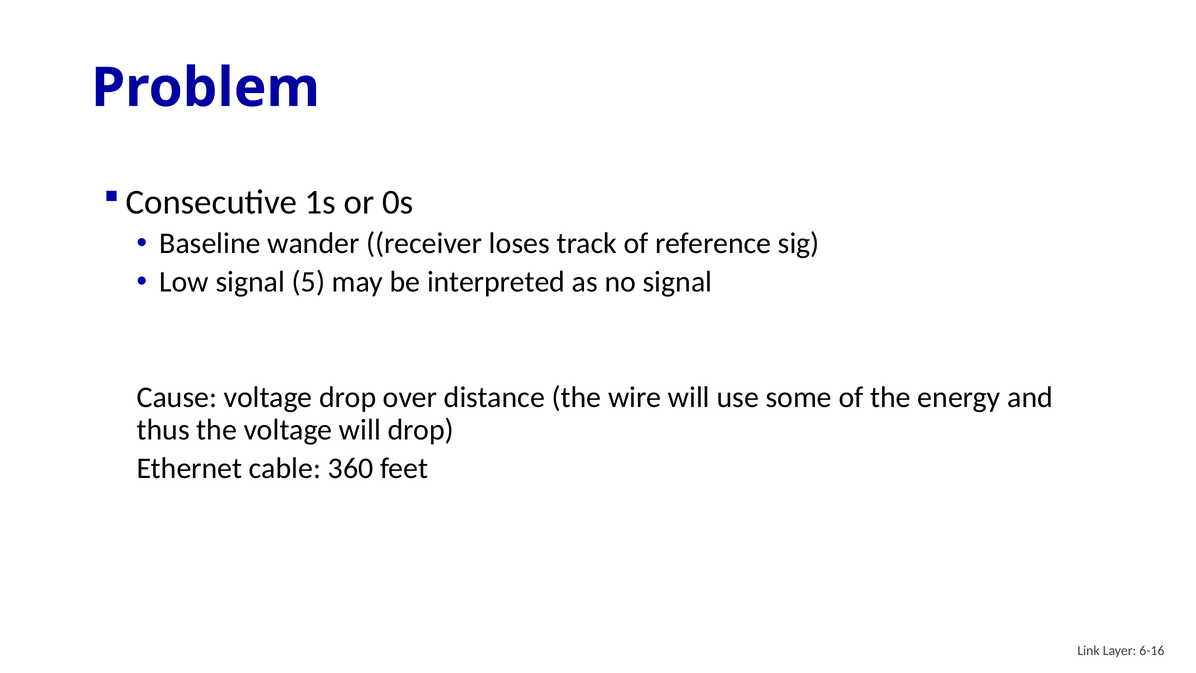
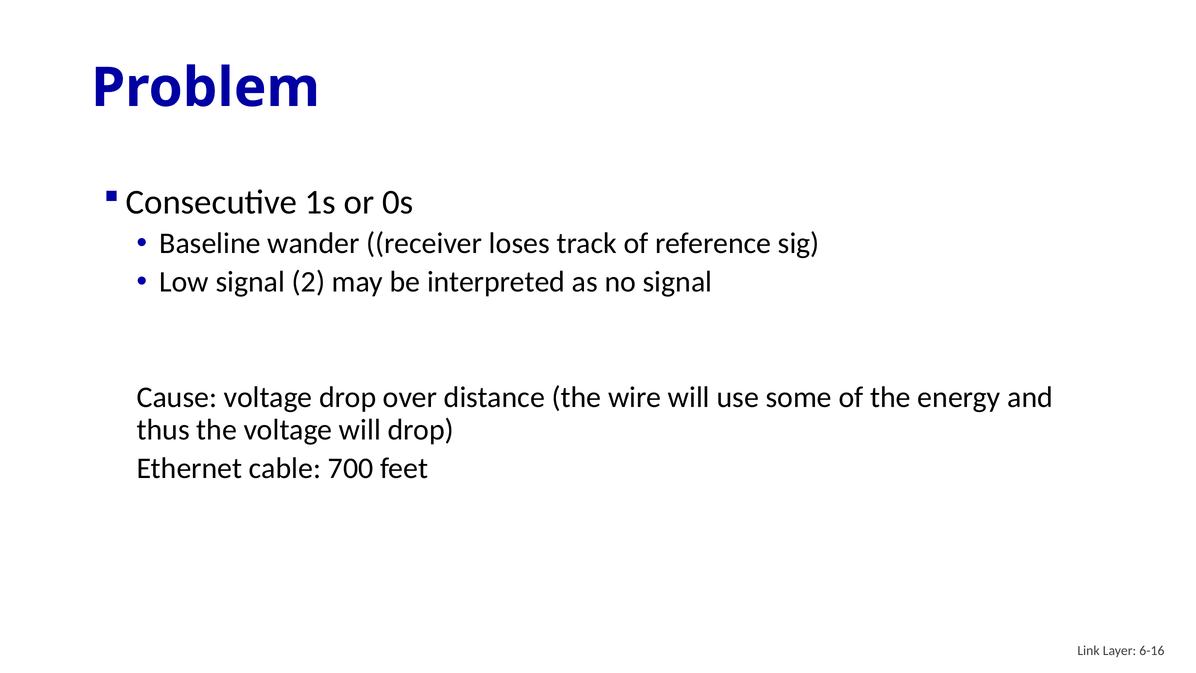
5: 5 -> 2 (308, 282)
360: 360 -> 700 (351, 468)
